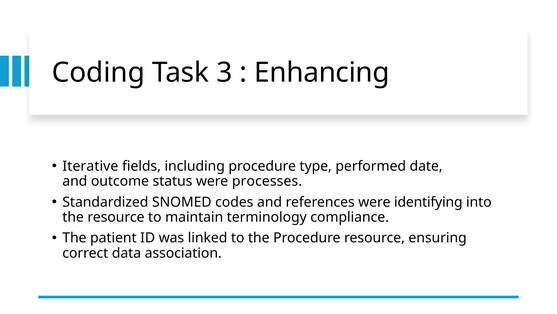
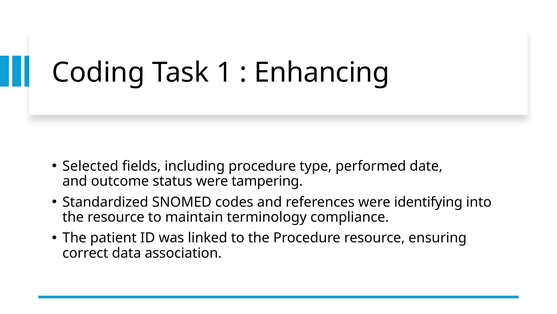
3: 3 -> 1 (224, 72)
Iterative: Iterative -> Selected (90, 166)
processes: processes -> tampering (267, 181)
